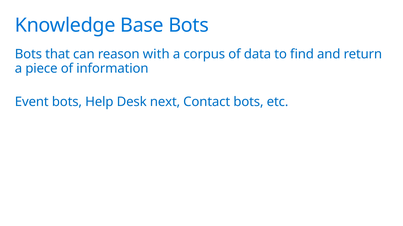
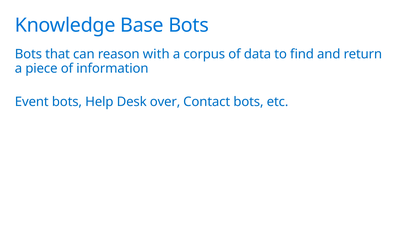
next: next -> over (165, 102)
